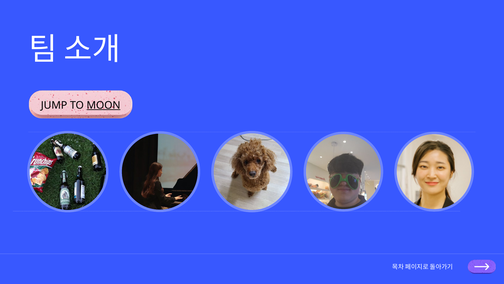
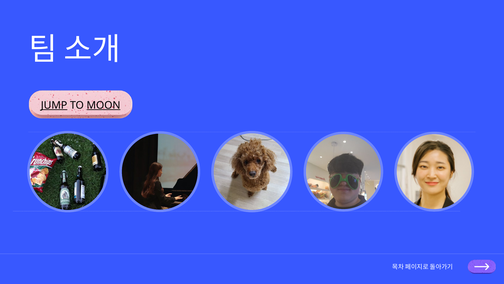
JUMP underline: none -> present (54, 105)
